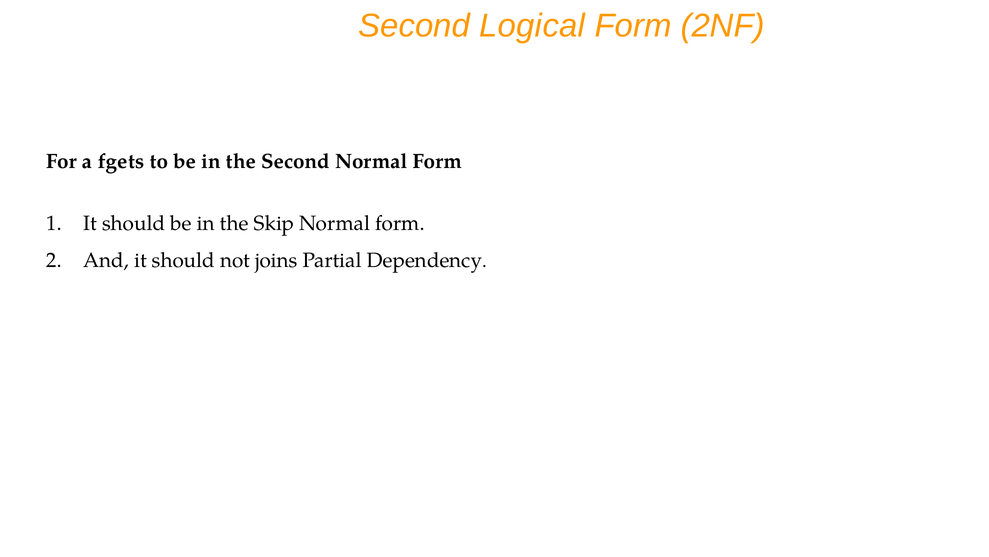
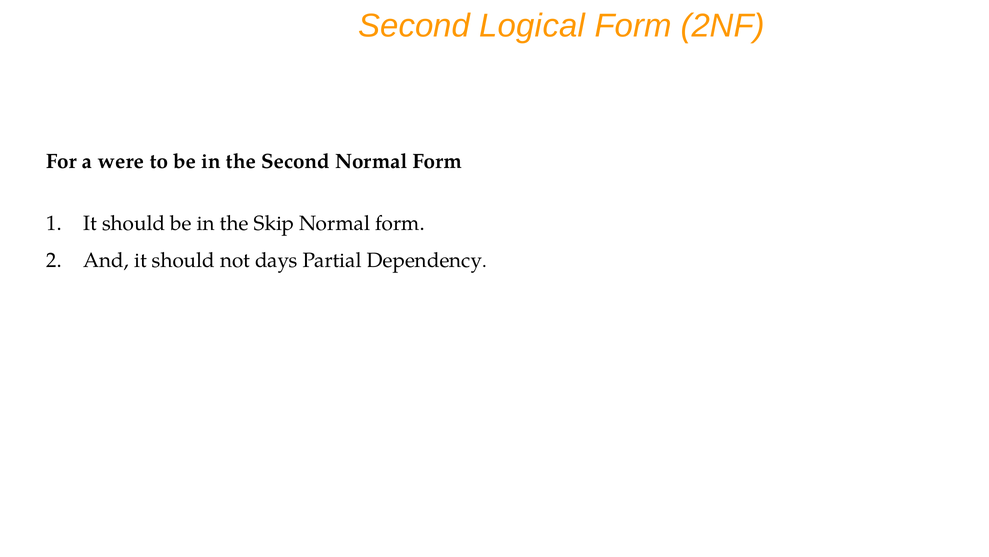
fgets: fgets -> were (121, 161)
joins: joins -> days (276, 260)
